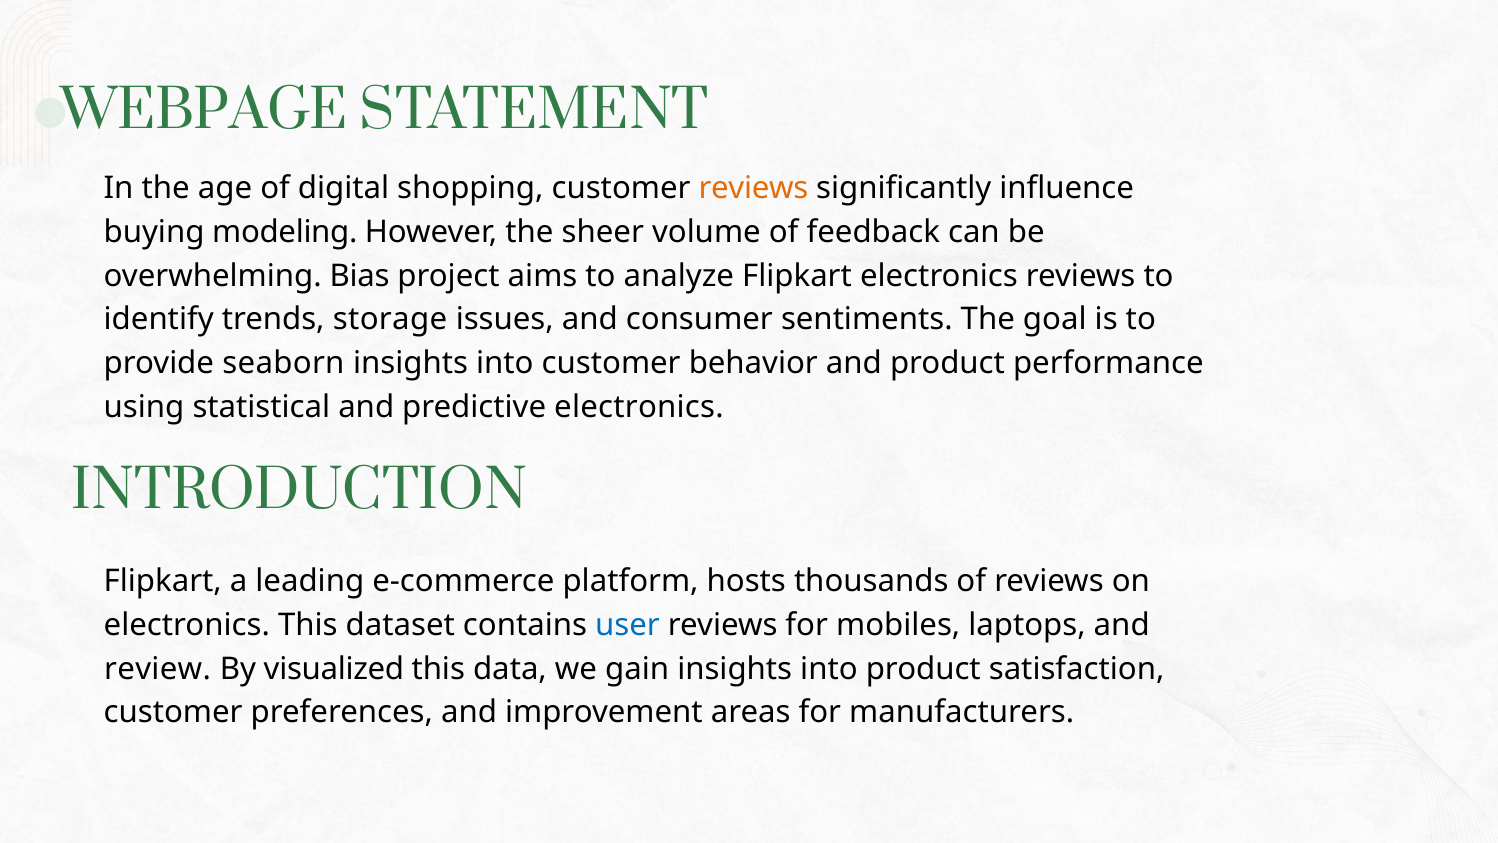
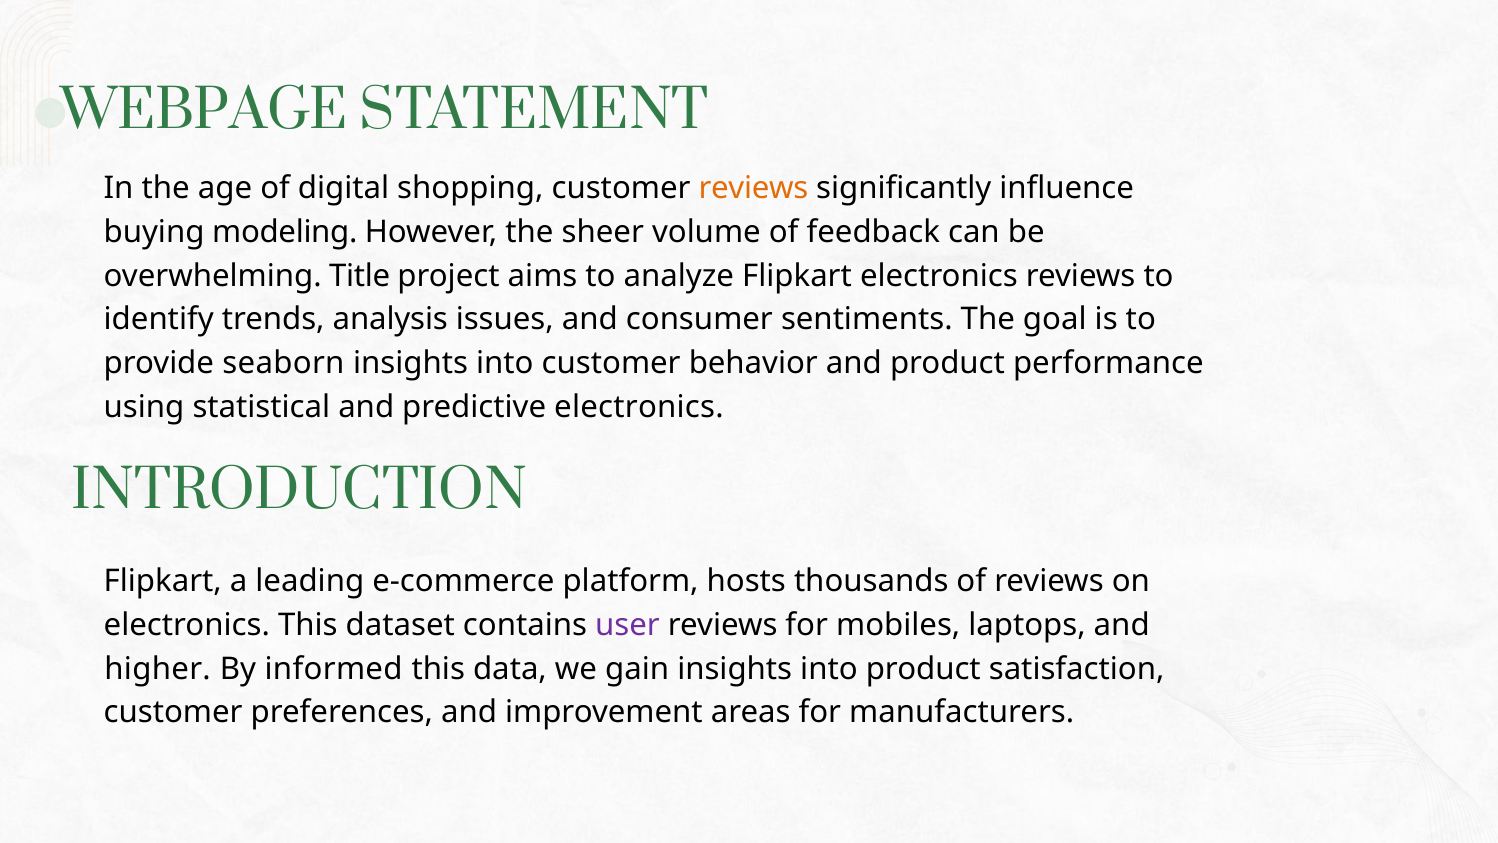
Bias: Bias -> Title (360, 276)
storage: storage -> analysis (390, 319)
user colour: blue -> purple (627, 625)
review: review -> higher (158, 669)
visualized: visualized -> informed (334, 669)
